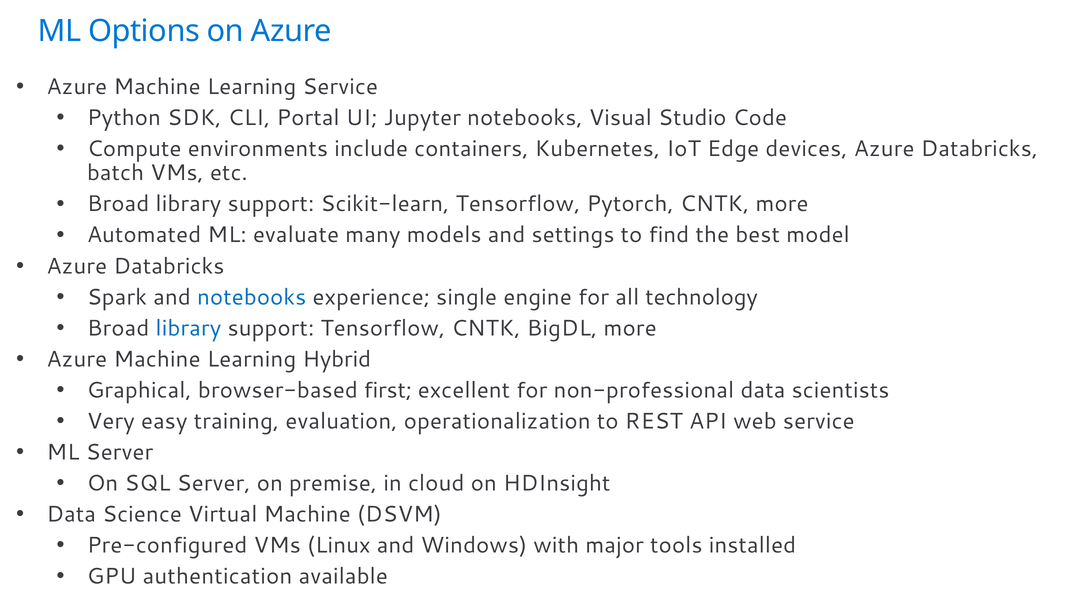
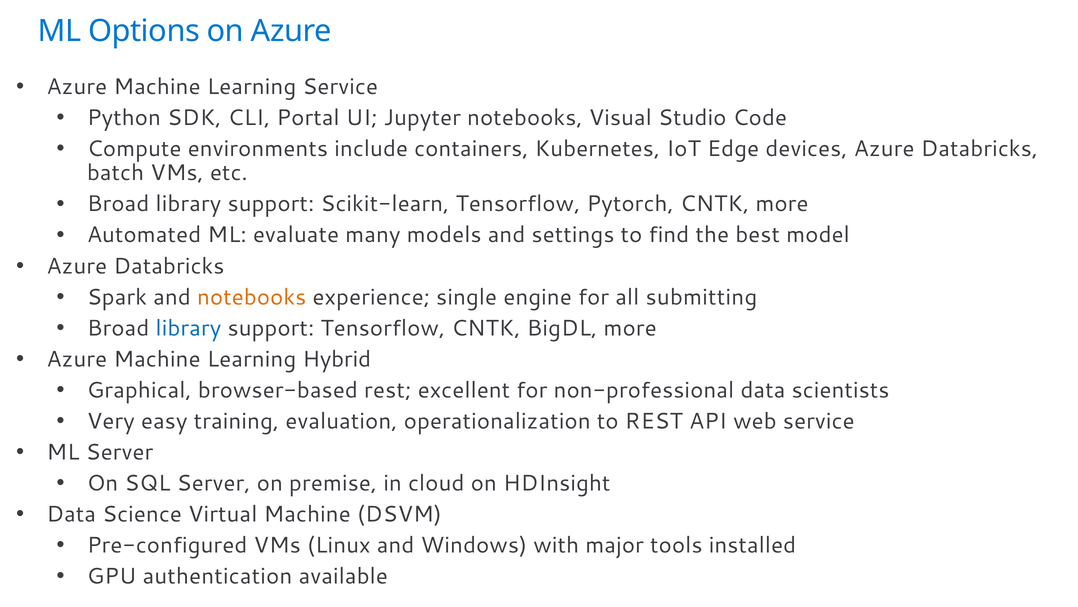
notebooks colour: blue -> orange (252, 297)
technology: technology -> submitting (701, 297)
browser-based first: first -> rest (388, 390)
